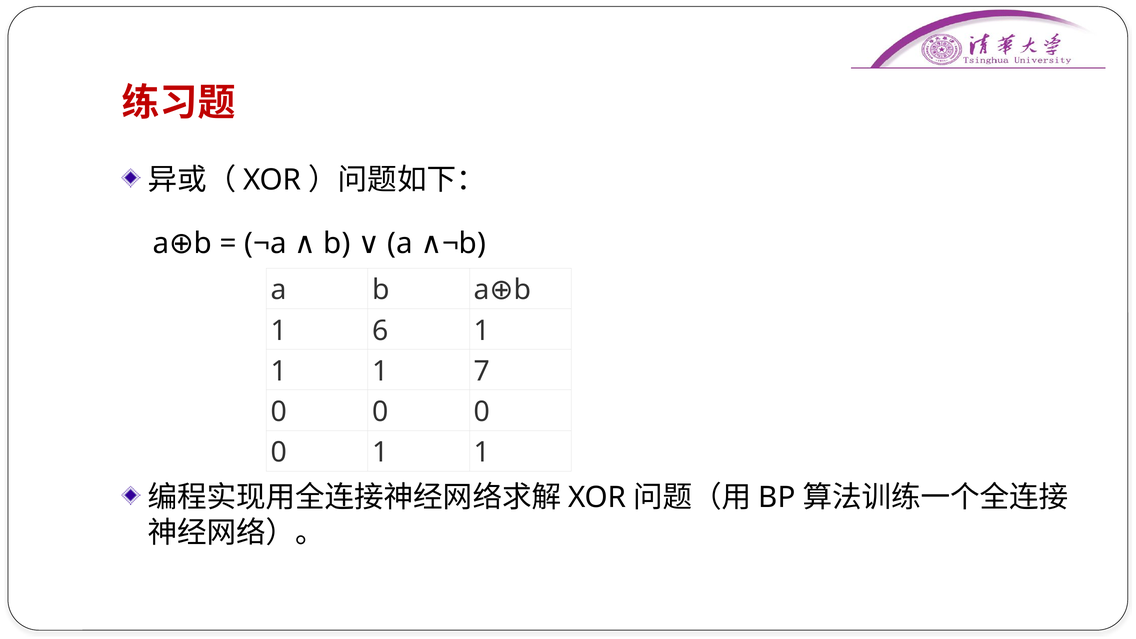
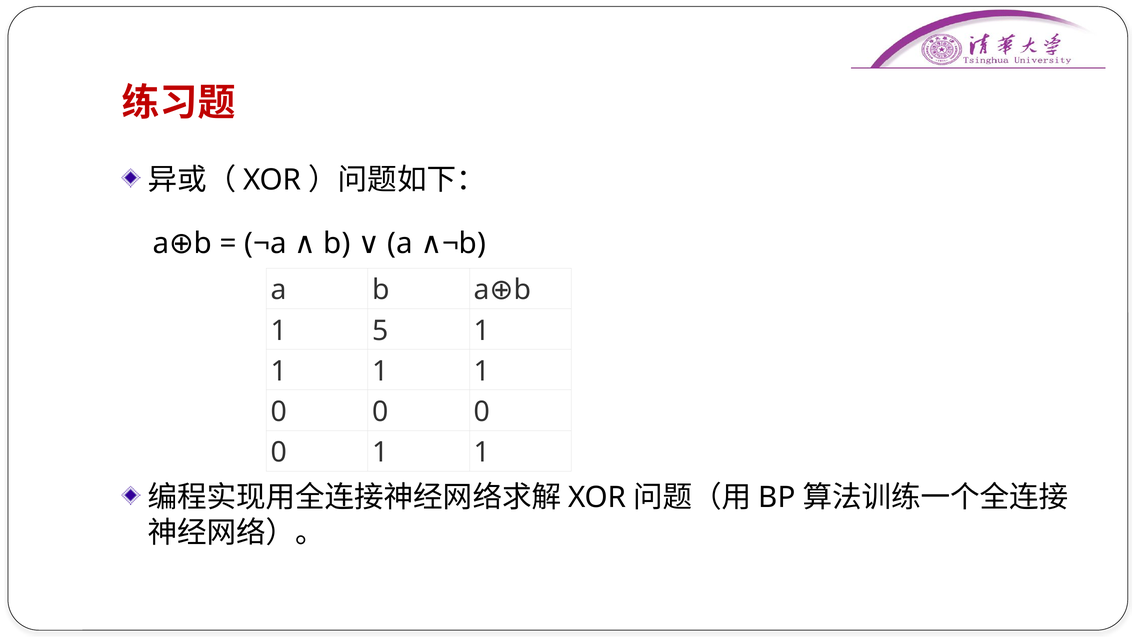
6: 6 -> 5 (380, 331)
7: 7 -> 1 (482, 371)
